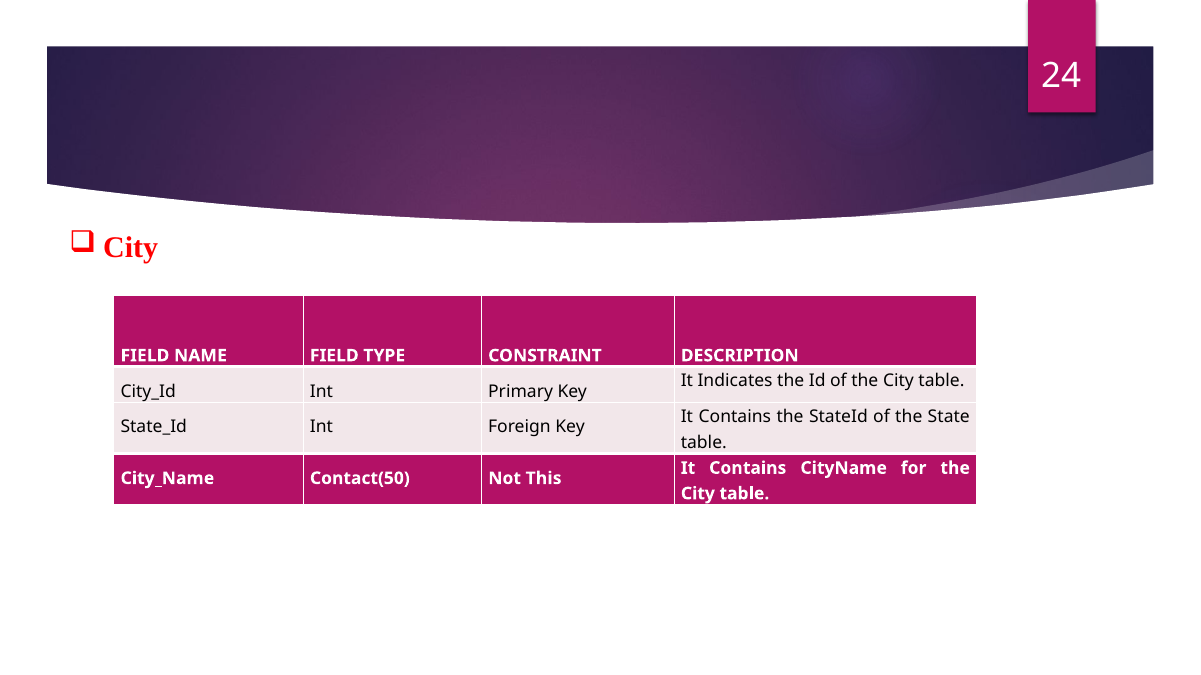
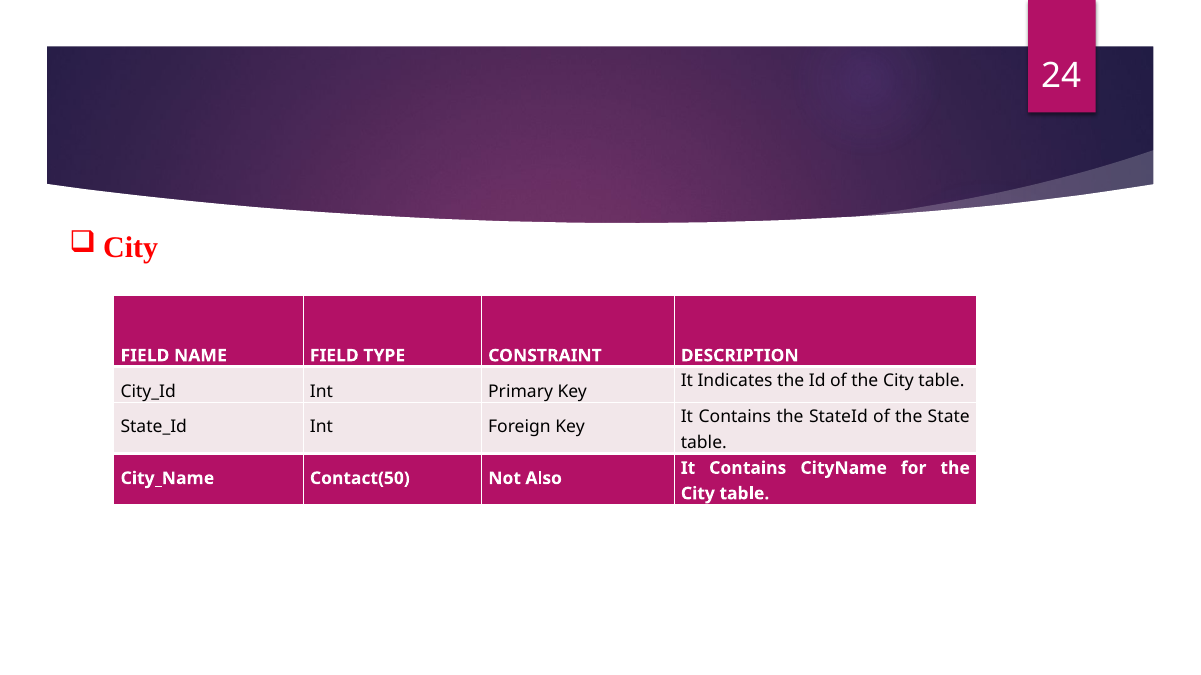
This: This -> Also (544, 479)
